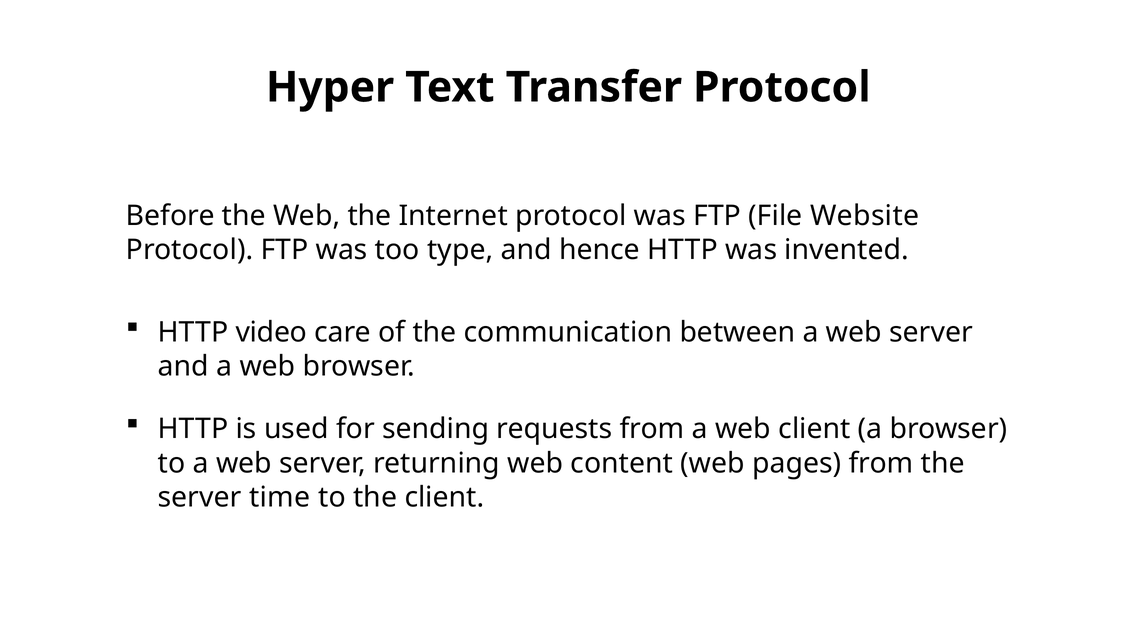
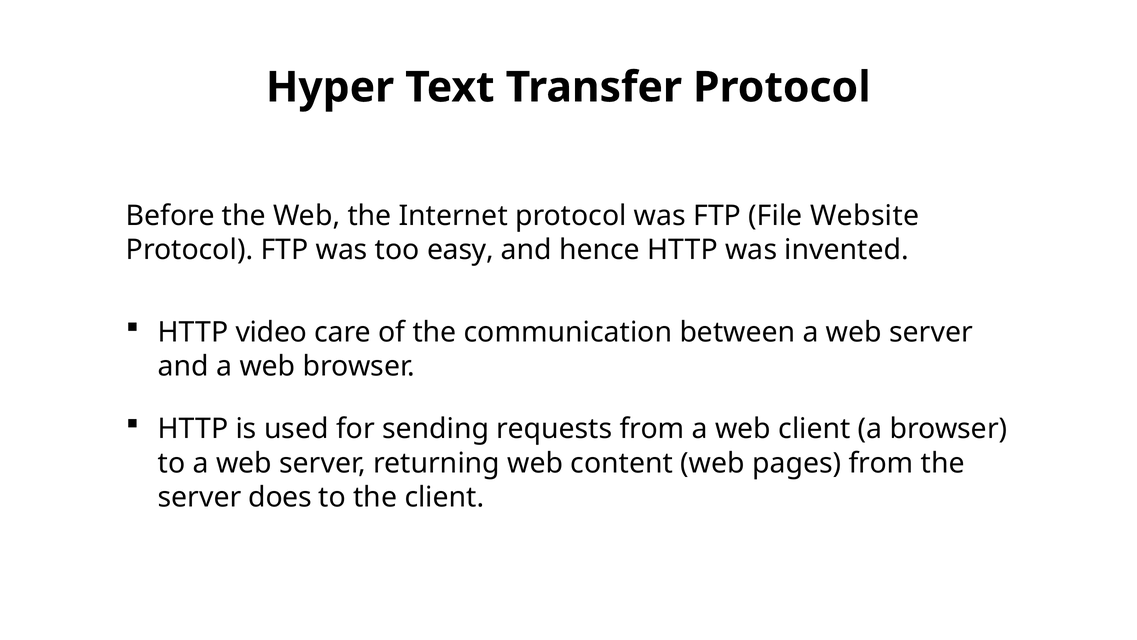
type: type -> easy (460, 250)
time: time -> does (280, 497)
